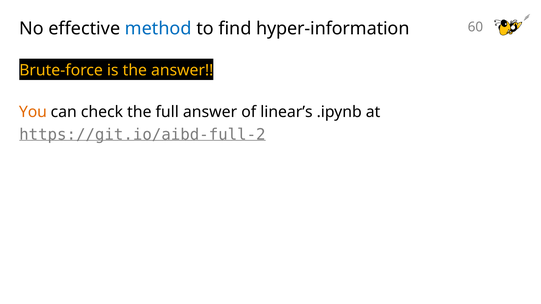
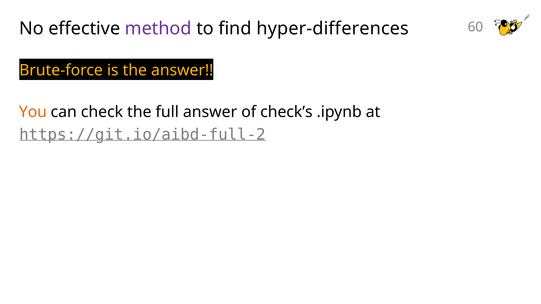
method colour: blue -> purple (158, 29)
hyper-information: hyper-information -> hyper-differences (333, 29)
linear’s: linear’s -> check’s (286, 112)
